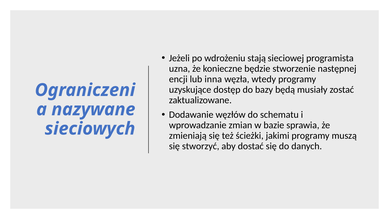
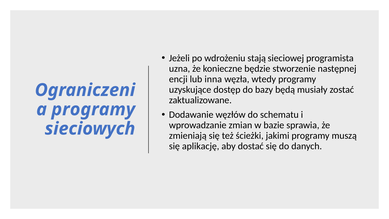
nazywane: nazywane -> programy (93, 109)
stworzyć: stworzyć -> aplikację (201, 146)
